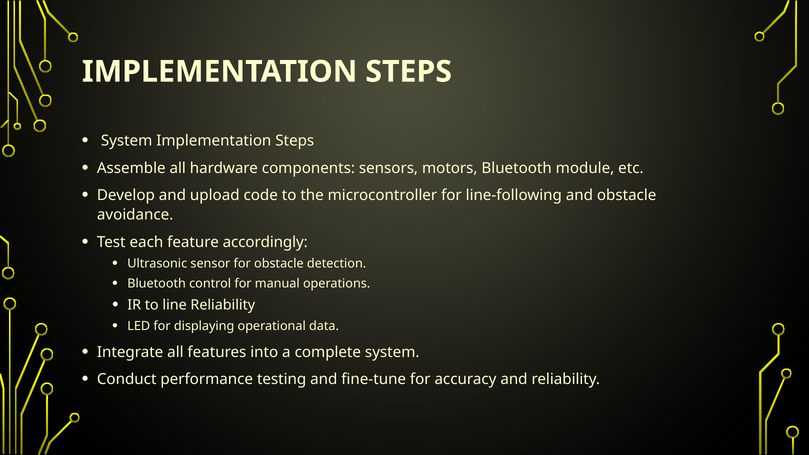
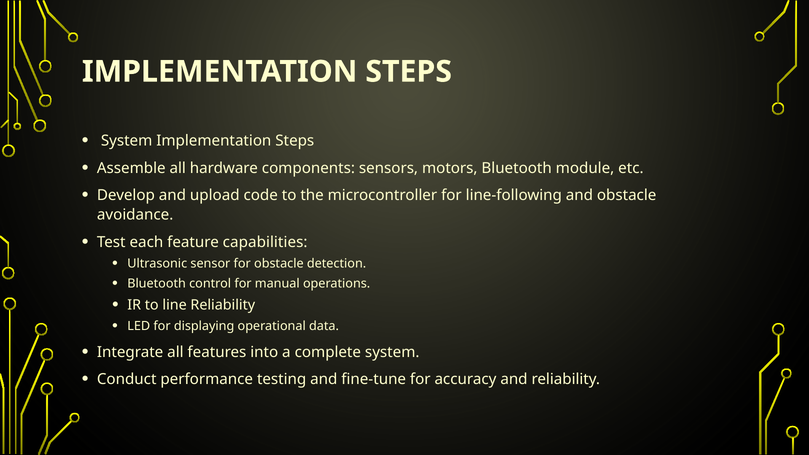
accordingly: accordingly -> capabilities (265, 242)
